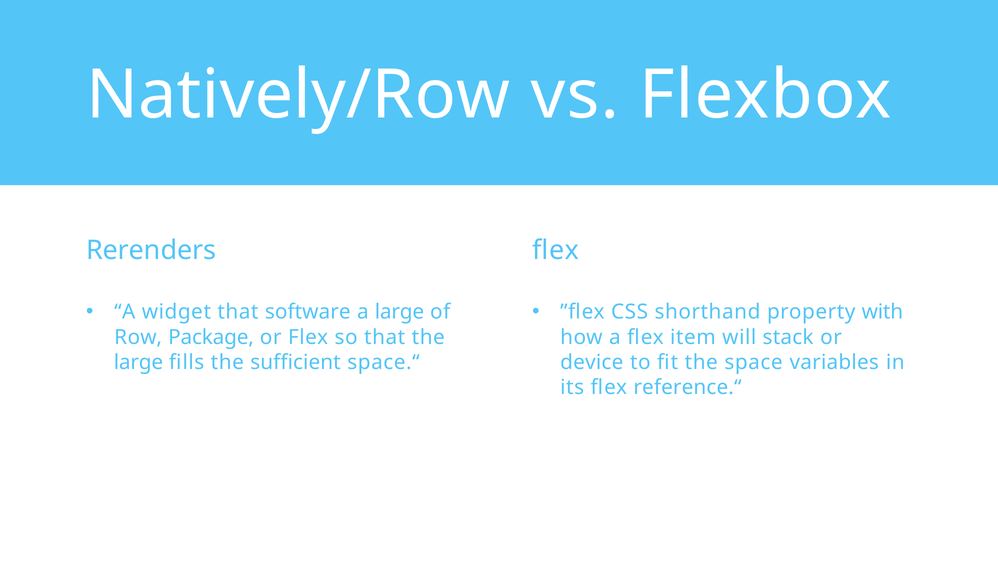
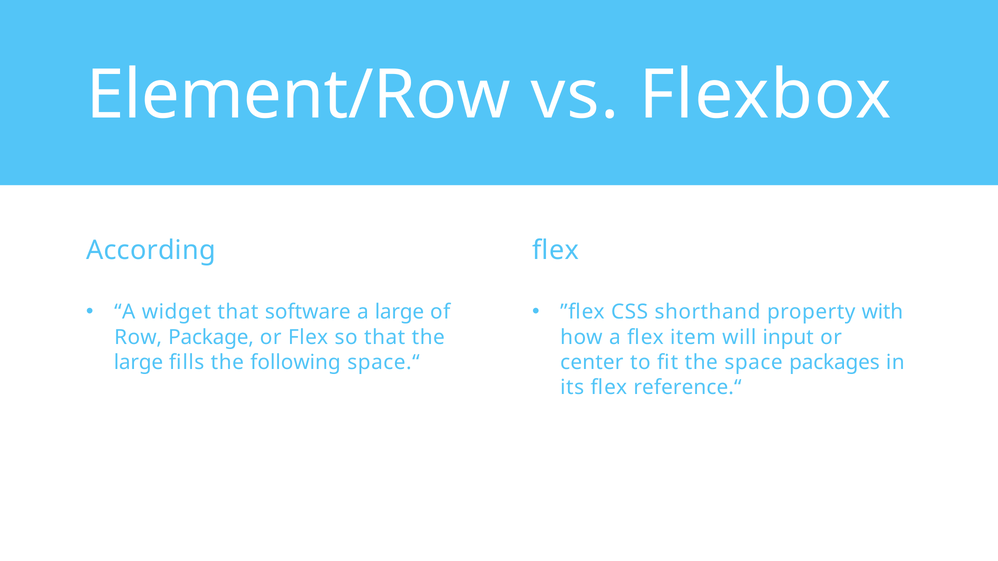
Natively/Row: Natively/Row -> Element/Row (298, 95)
Rerenders: Rerenders -> According (151, 250)
stack: stack -> input (788, 337)
sufficient: sufficient -> following (296, 363)
device: device -> center (592, 363)
variables: variables -> packages (834, 363)
